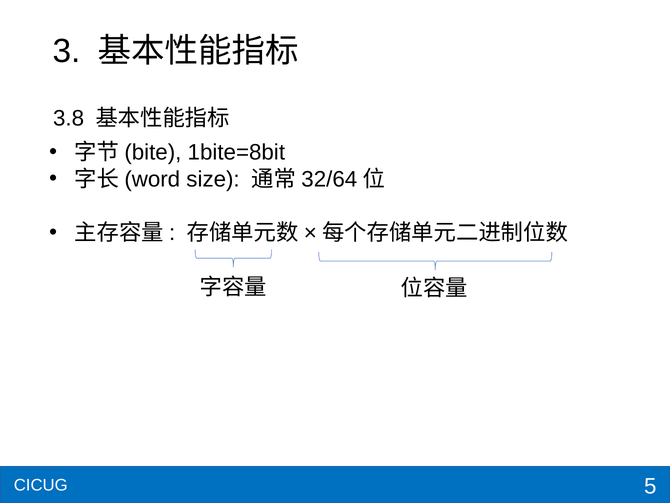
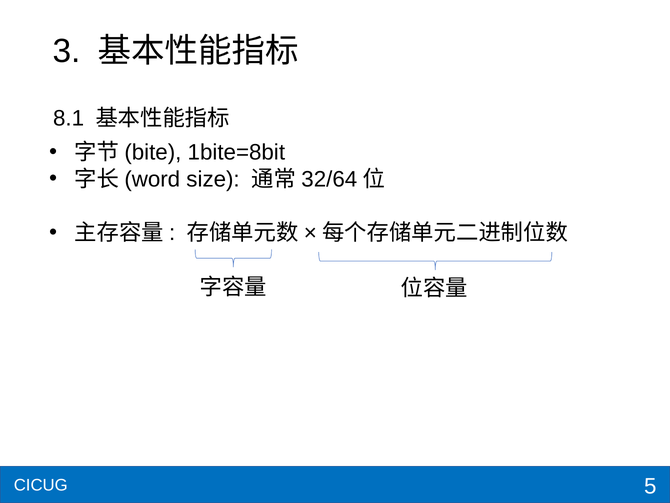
3.8: 3.8 -> 8.1 (69, 118)
